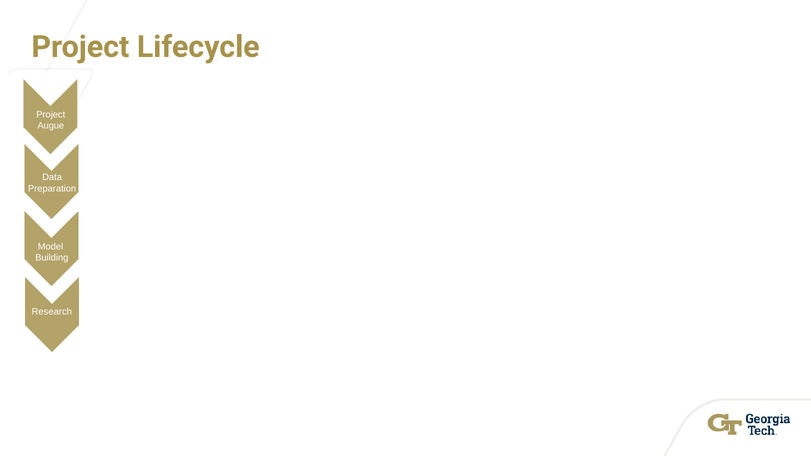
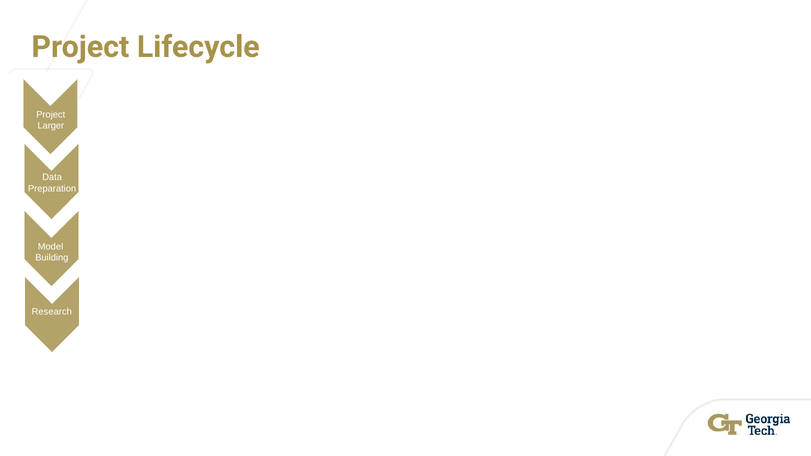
Augue: Augue -> Larger (51, 126)
